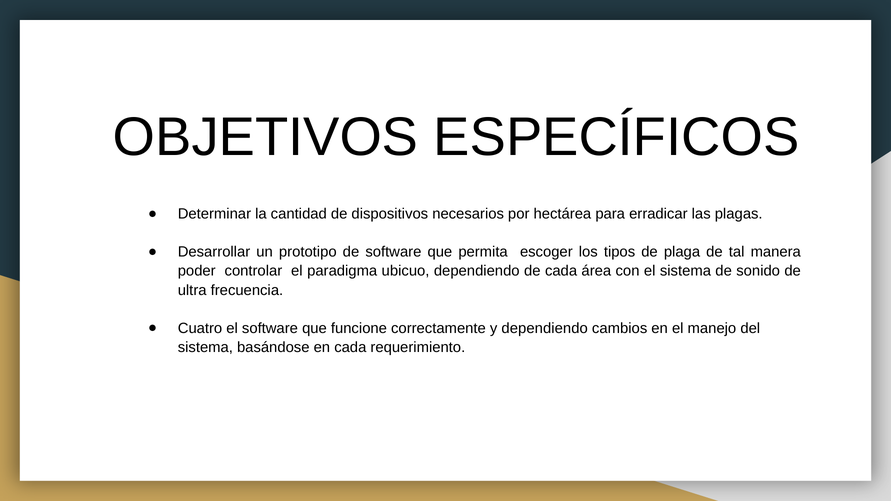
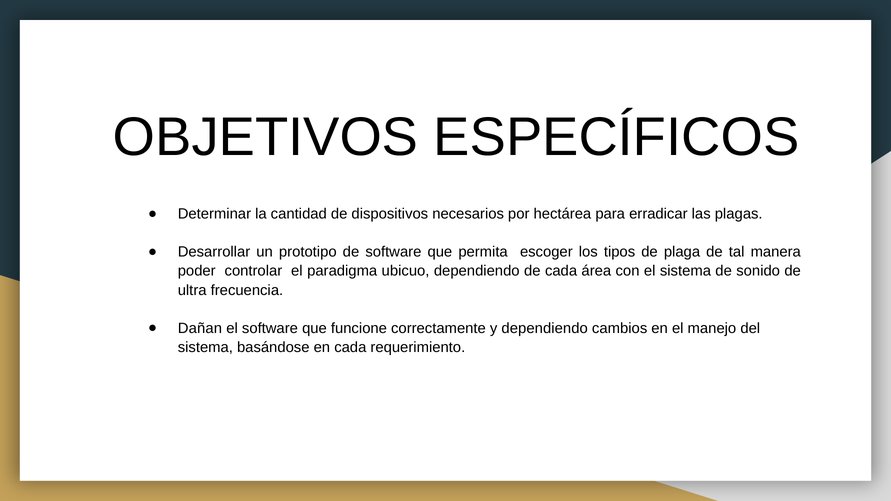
Cuatro: Cuatro -> Dañan (200, 328)
